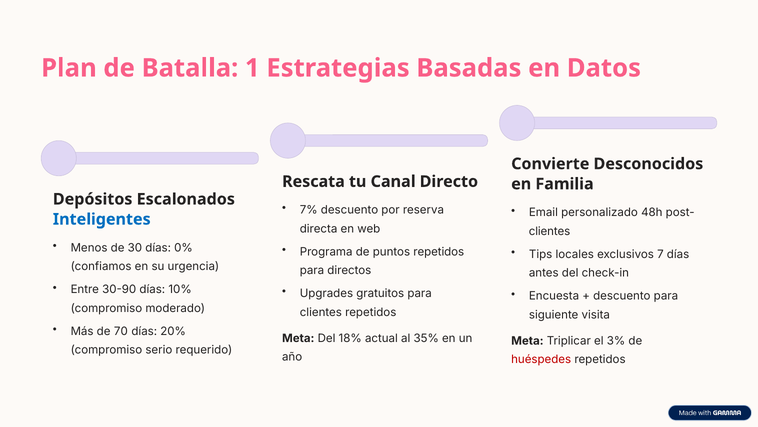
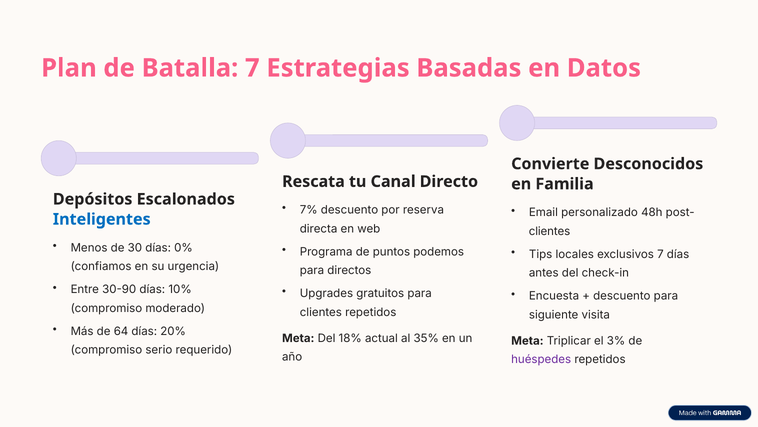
Batalla 1: 1 -> 7 (252, 68)
puntos repetidos: repetidos -> podemos (439, 251)
70: 70 -> 64 (121, 331)
huéspedes colour: red -> purple (541, 359)
